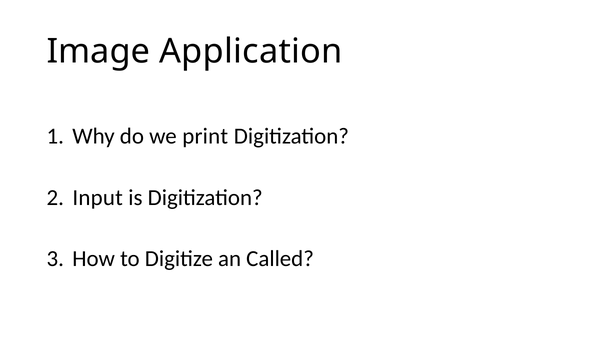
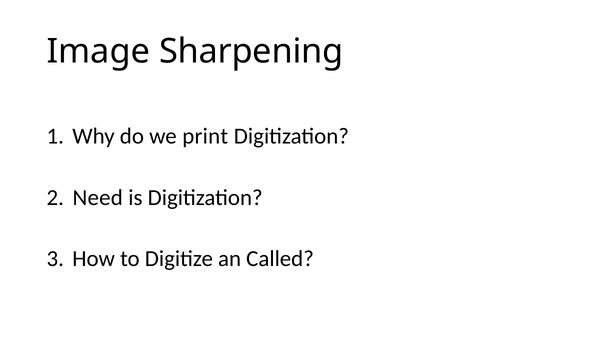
Application: Application -> Sharpening (251, 51)
Input: Input -> Need (98, 198)
